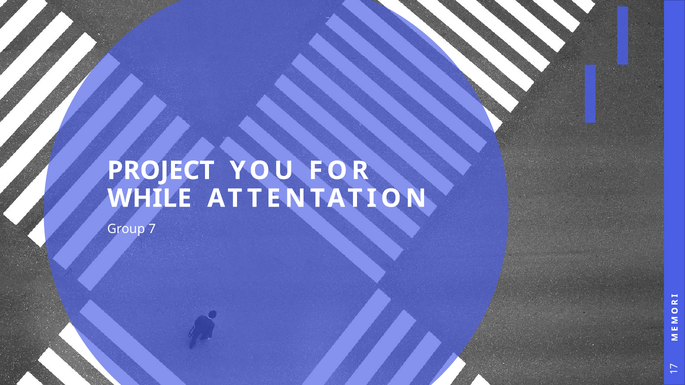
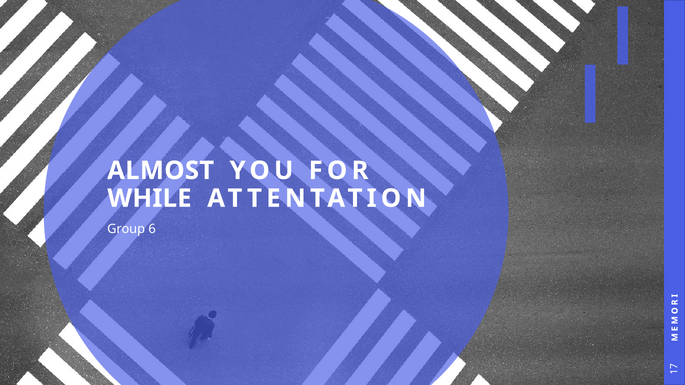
PROJECT: PROJECT -> ALMOST (161, 171)
Group 7: 7 -> 6 (152, 229)
